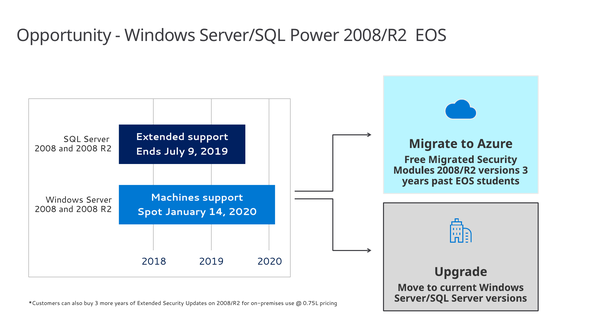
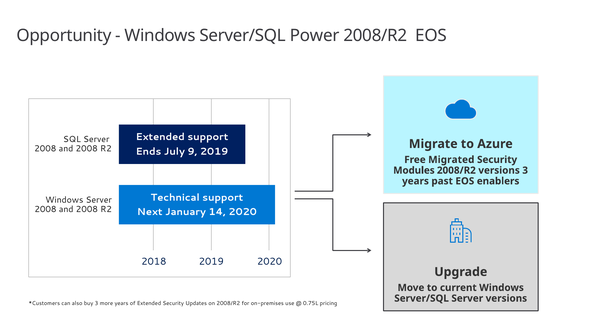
students: students -> enablers (498, 181)
Machines: Machines -> Technical (175, 197)
Spot: Spot -> Next (150, 212)
